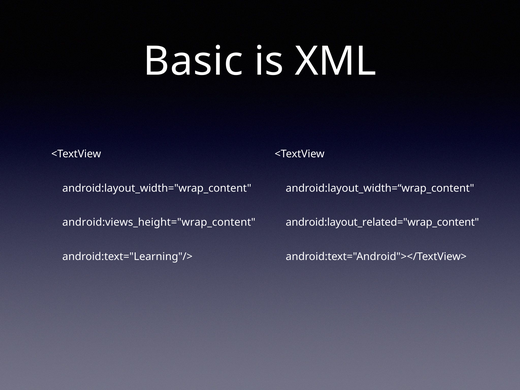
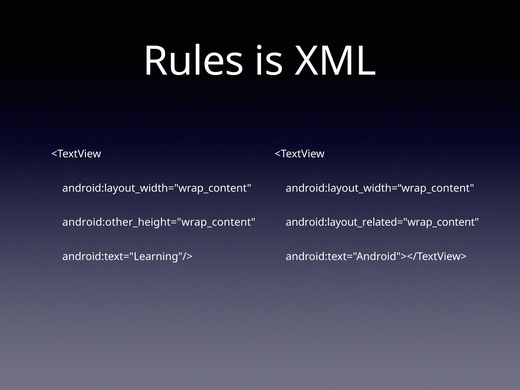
Basic: Basic -> Rules (194, 61)
android:views_height="wrap_content: android:views_height="wrap_content -> android:other_height="wrap_content (159, 222)
